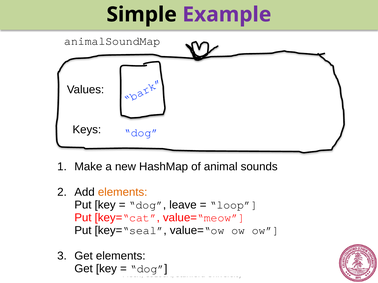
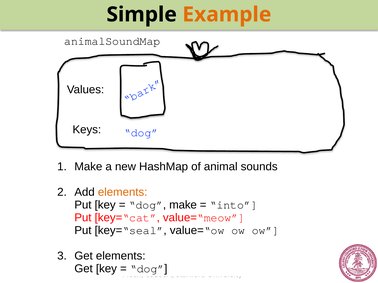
Example colour: purple -> orange (227, 15)
dog leave: leave -> make (183, 205)
loop: loop -> into (234, 205)
